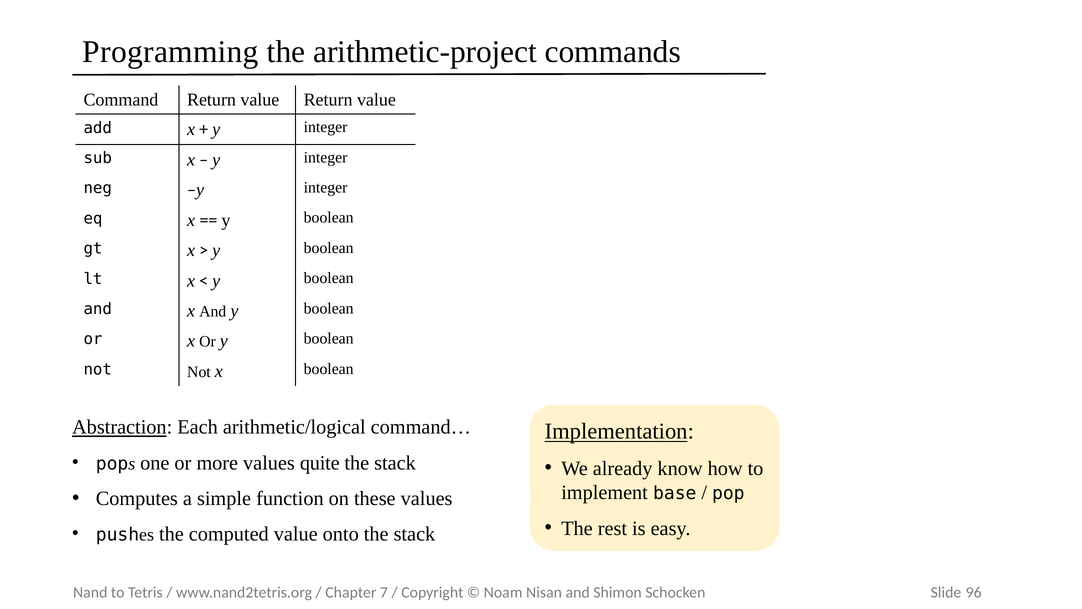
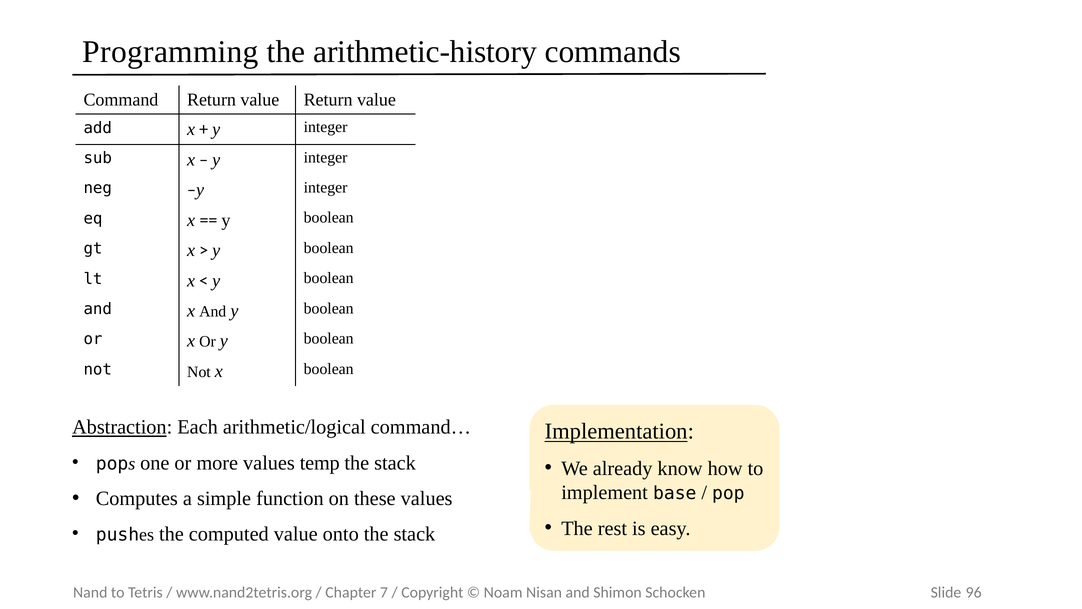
arithmetic-project: arithmetic-project -> arithmetic-history (425, 52)
quite: quite -> temp (320, 463)
